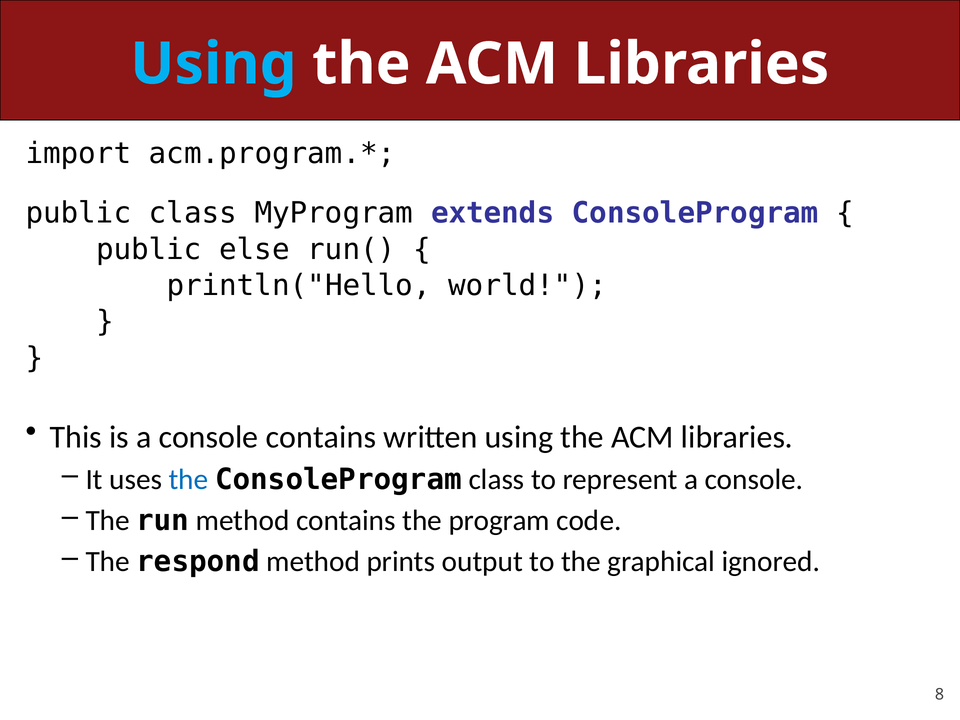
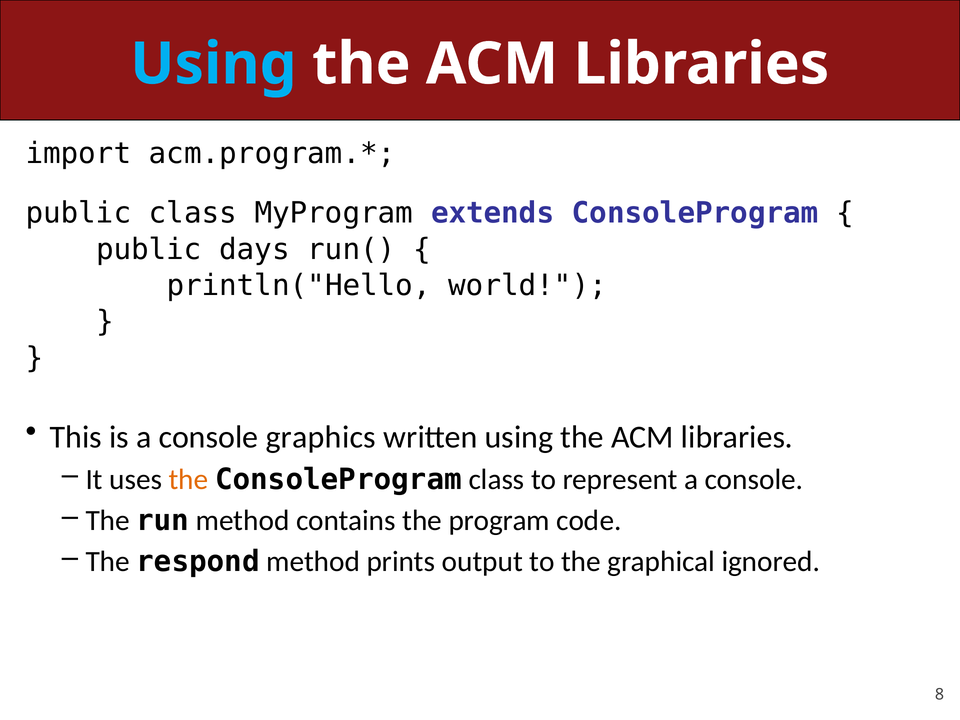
else: else -> days (255, 249)
console contains: contains -> graphics (321, 437)
the colour: blue -> orange (189, 480)
